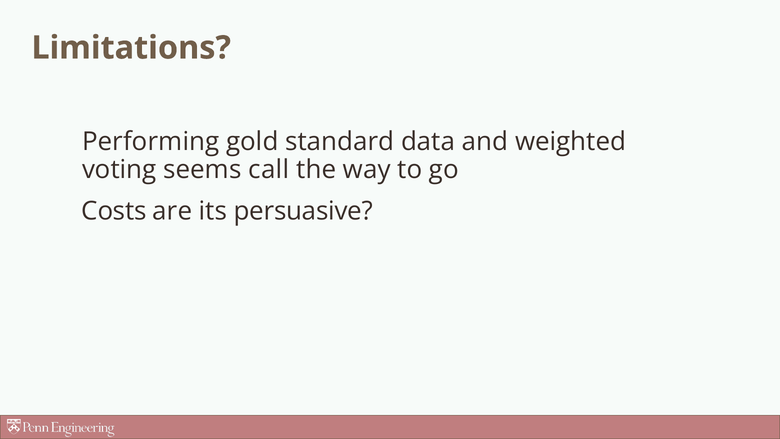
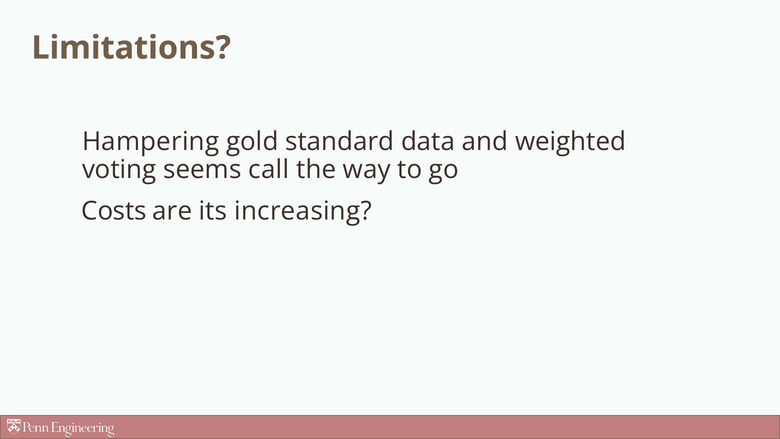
Performing: Performing -> Hampering (151, 141)
persuasive: persuasive -> increasing (303, 211)
